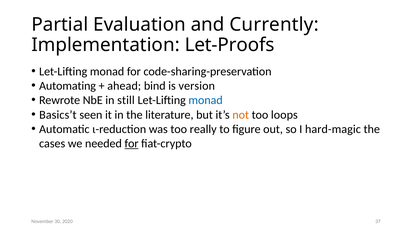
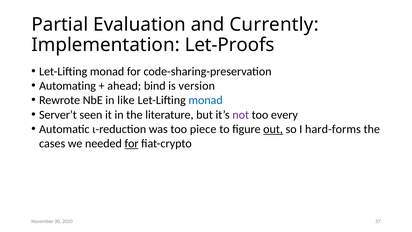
still: still -> like (126, 100)
Basics’t: Basics’t -> Server’t (58, 115)
not colour: orange -> purple (241, 115)
loops: loops -> every (284, 115)
really: really -> piece (203, 129)
out underline: none -> present (273, 129)
hard-magic: hard-magic -> hard-forms (333, 129)
